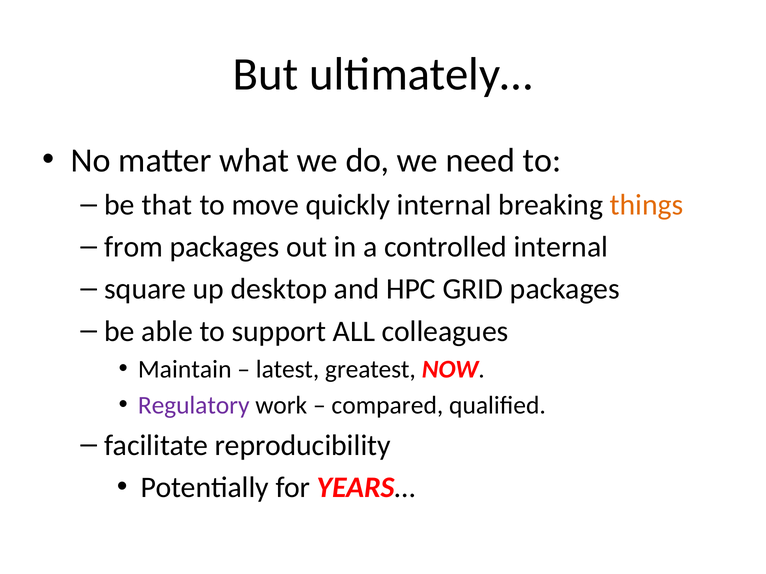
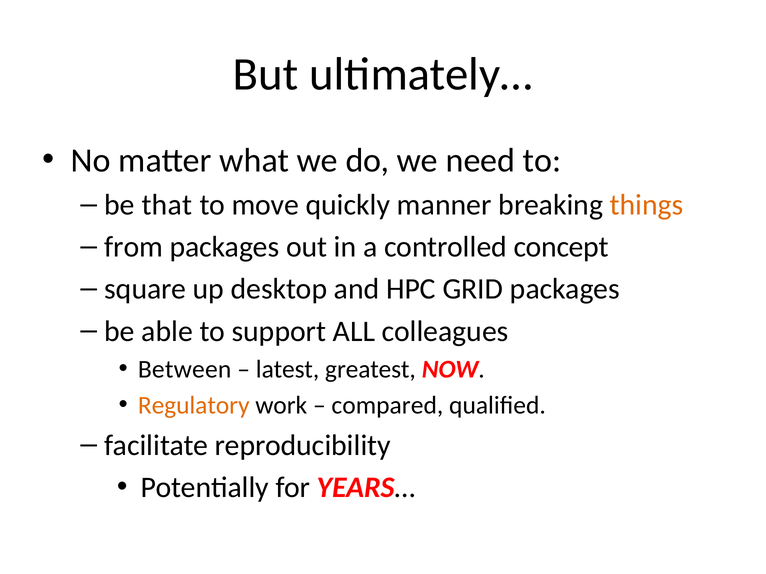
quickly internal: internal -> manner (444, 205)
controlled internal: internal -> concept (561, 247)
Maintain: Maintain -> Between (185, 370)
Regulatory colour: purple -> orange (194, 406)
